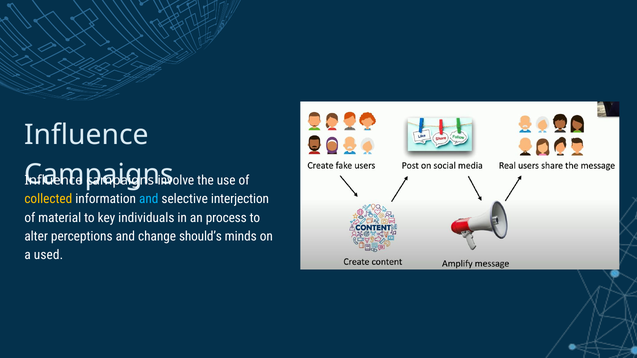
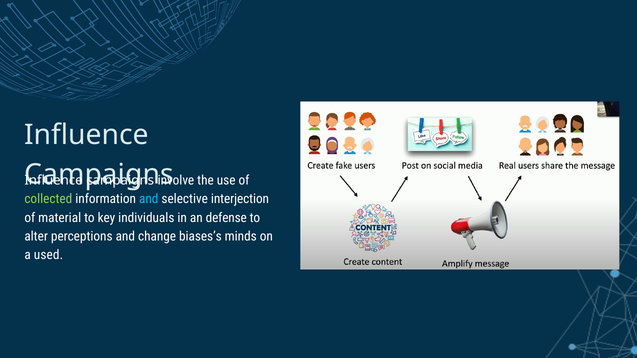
collected colour: yellow -> light green (48, 199)
process: process -> defense (226, 218)
should’s: should’s -> biases’s (200, 236)
